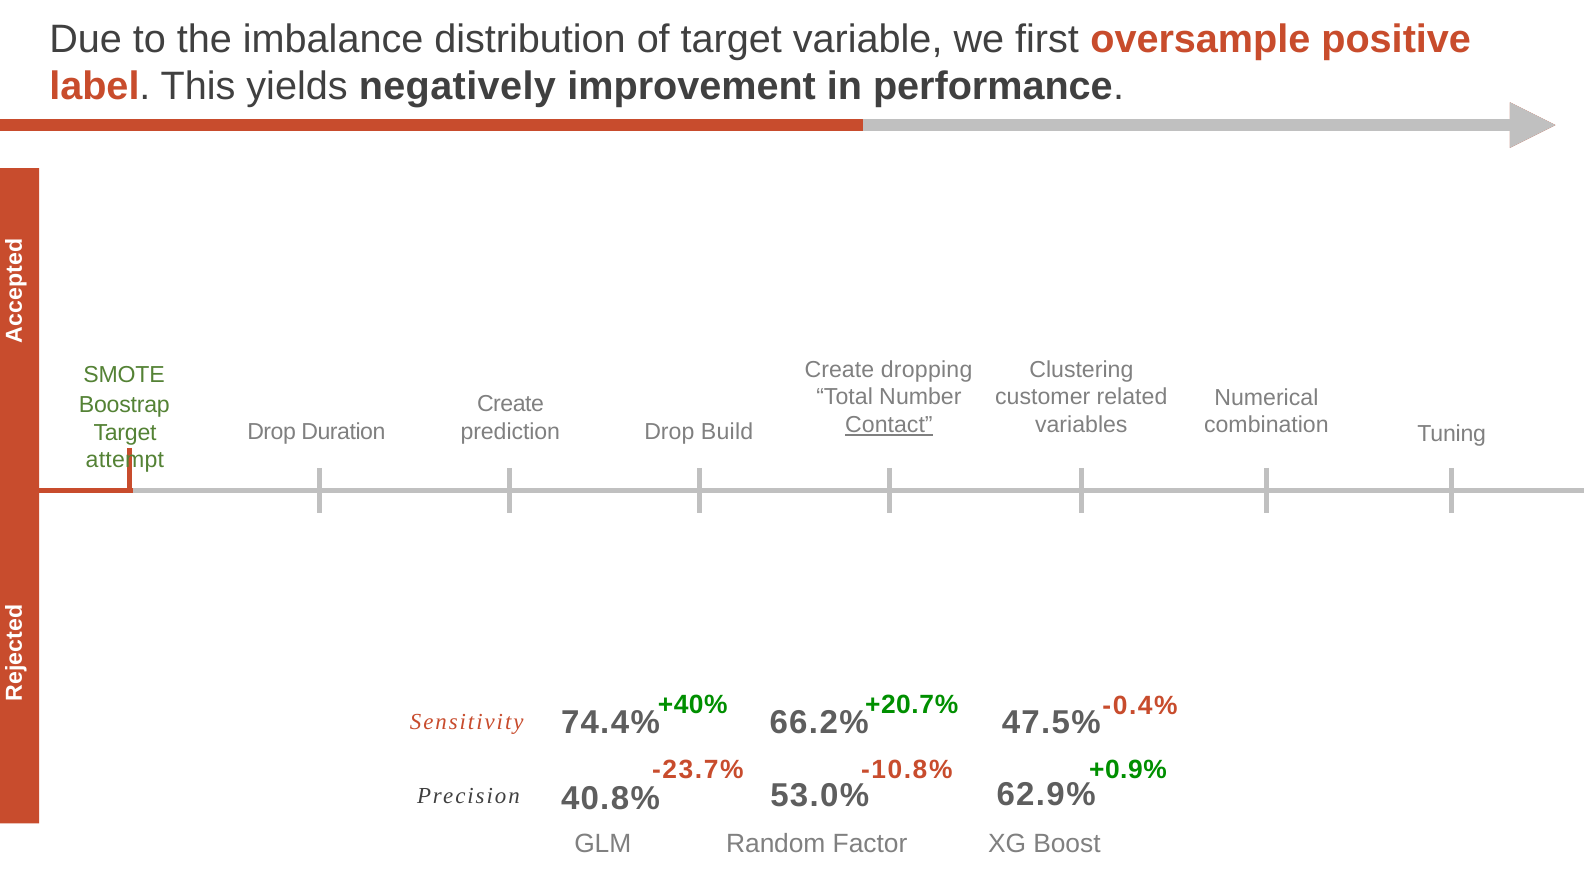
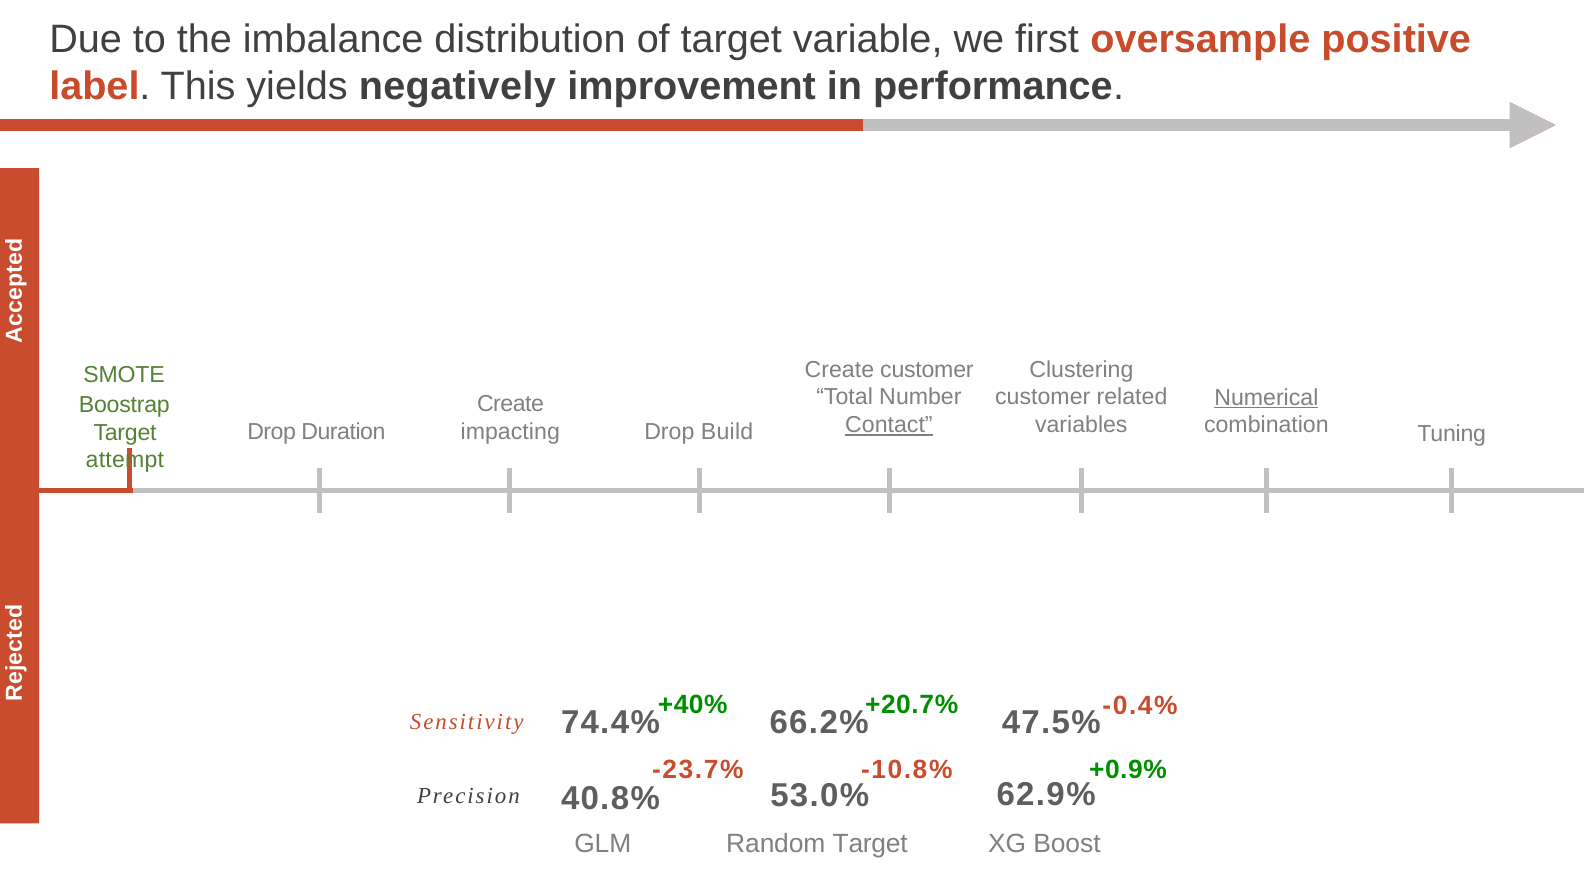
Create dropping: dropping -> customer (927, 370)
Numerical underline: none -> present (1266, 398)
prediction: prediction -> impacting (510, 431)
Random Factor: Factor -> Target (870, 844)
